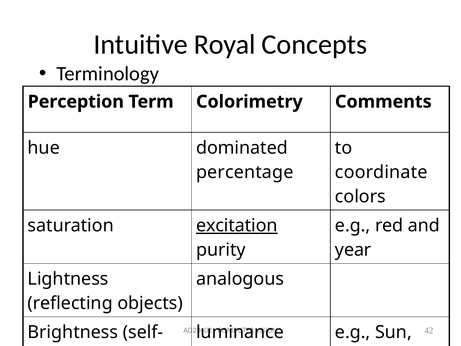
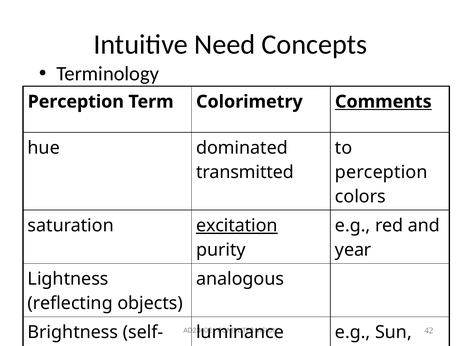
Royal: Royal -> Need (225, 45)
Comments underline: none -> present (383, 102)
percentage: percentage -> transmitted (245, 172)
coordinate: coordinate -> perception (381, 172)
